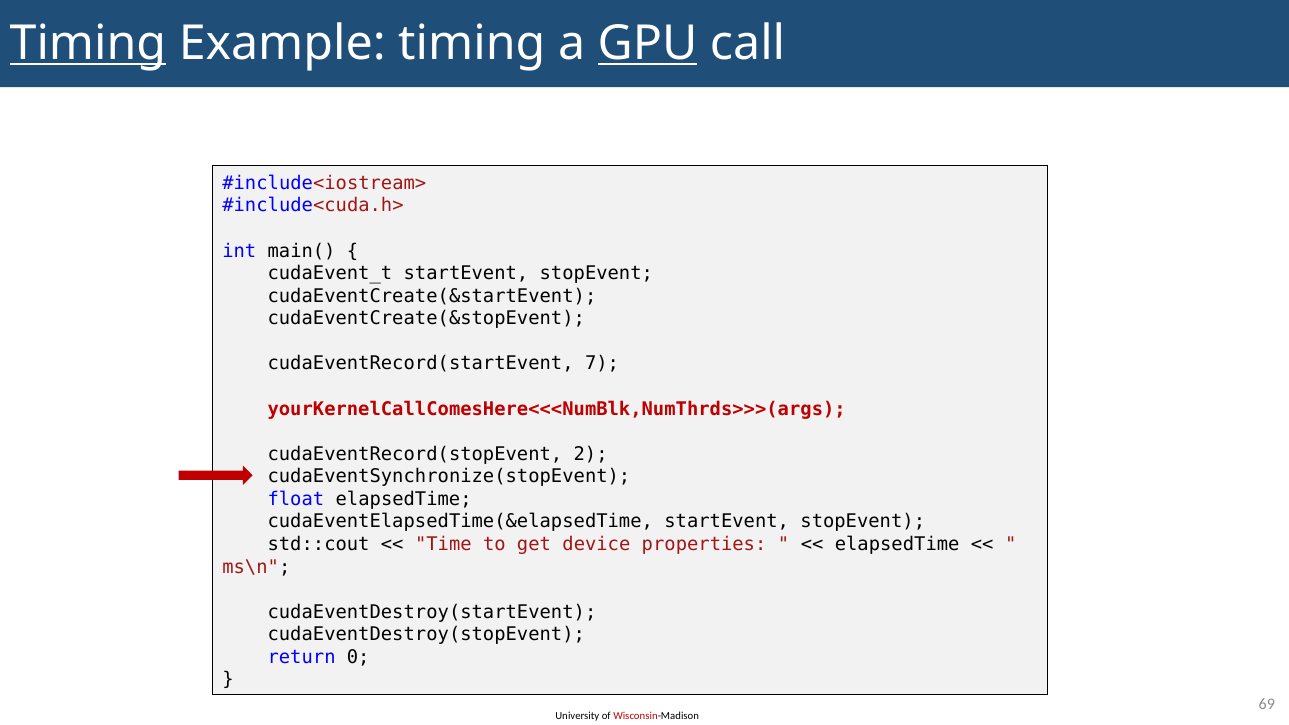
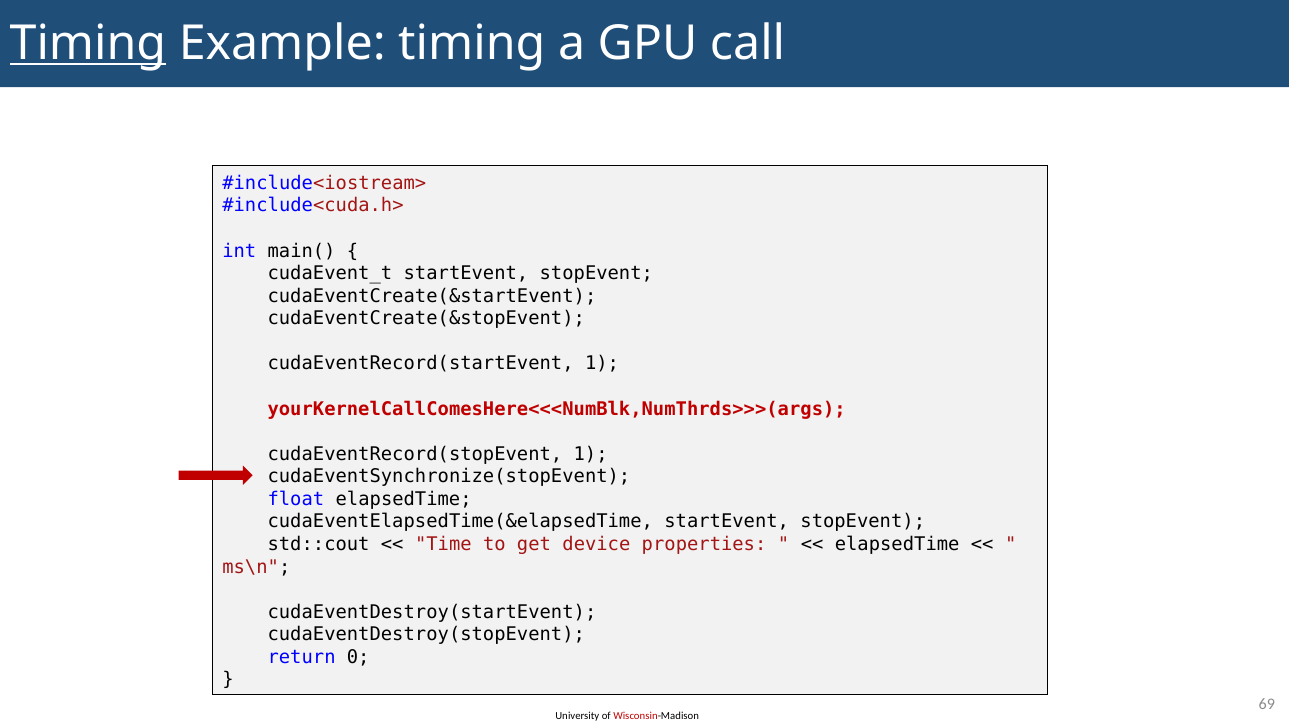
GPU underline: present -> none (648, 43)
cudaEventRecord(startEvent 7: 7 -> 1 (602, 364)
cudaEventRecord(stopEvent 2: 2 -> 1 (591, 454)
